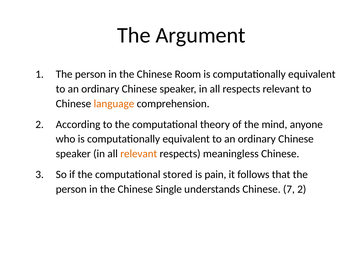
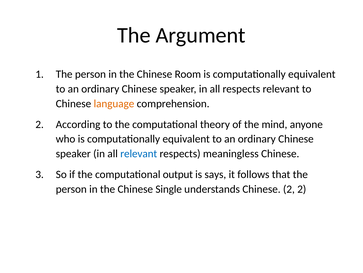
relevant colour: orange -> blue (139, 153)
stored: stored -> output (178, 174)
pain: pain -> says (215, 174)
Chinese 7: 7 -> 2 (289, 189)
